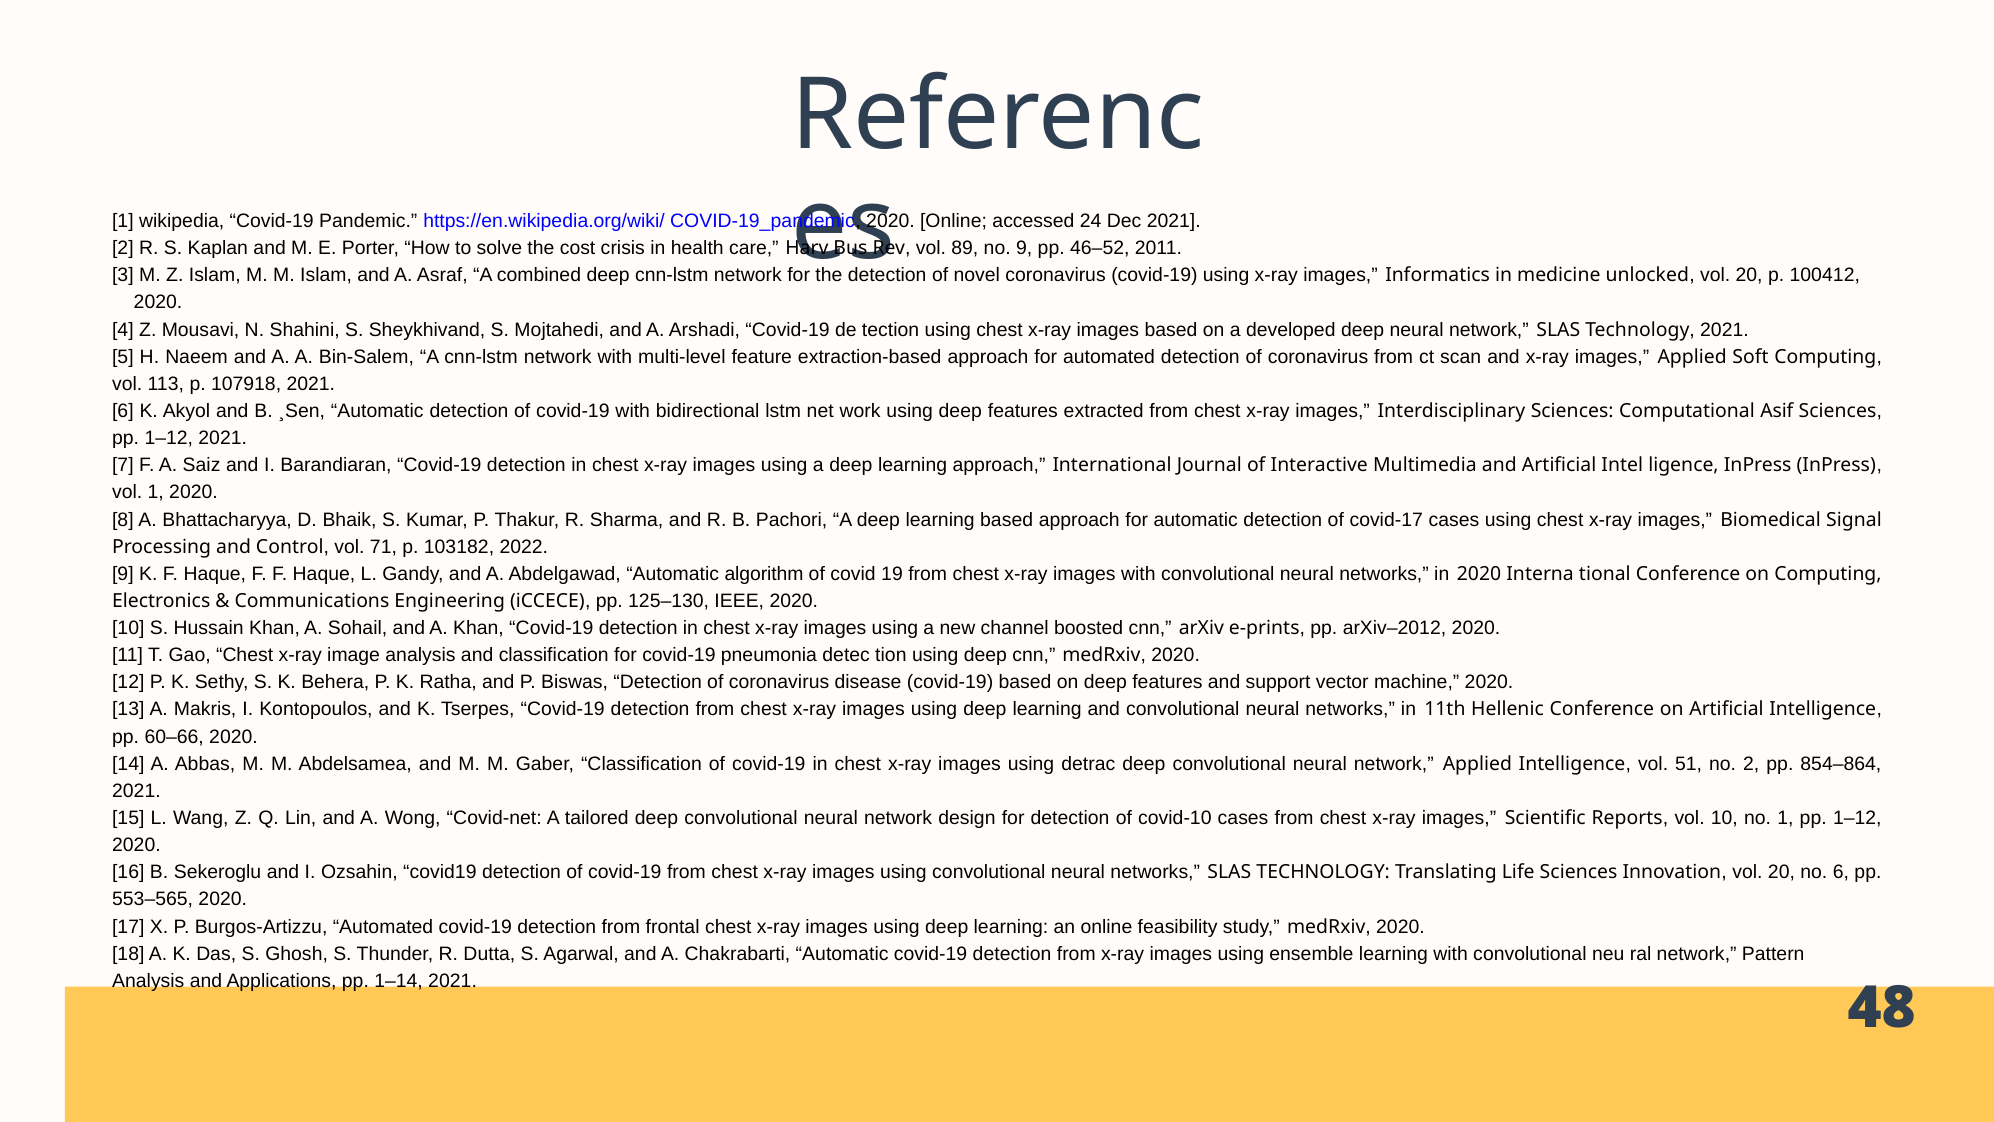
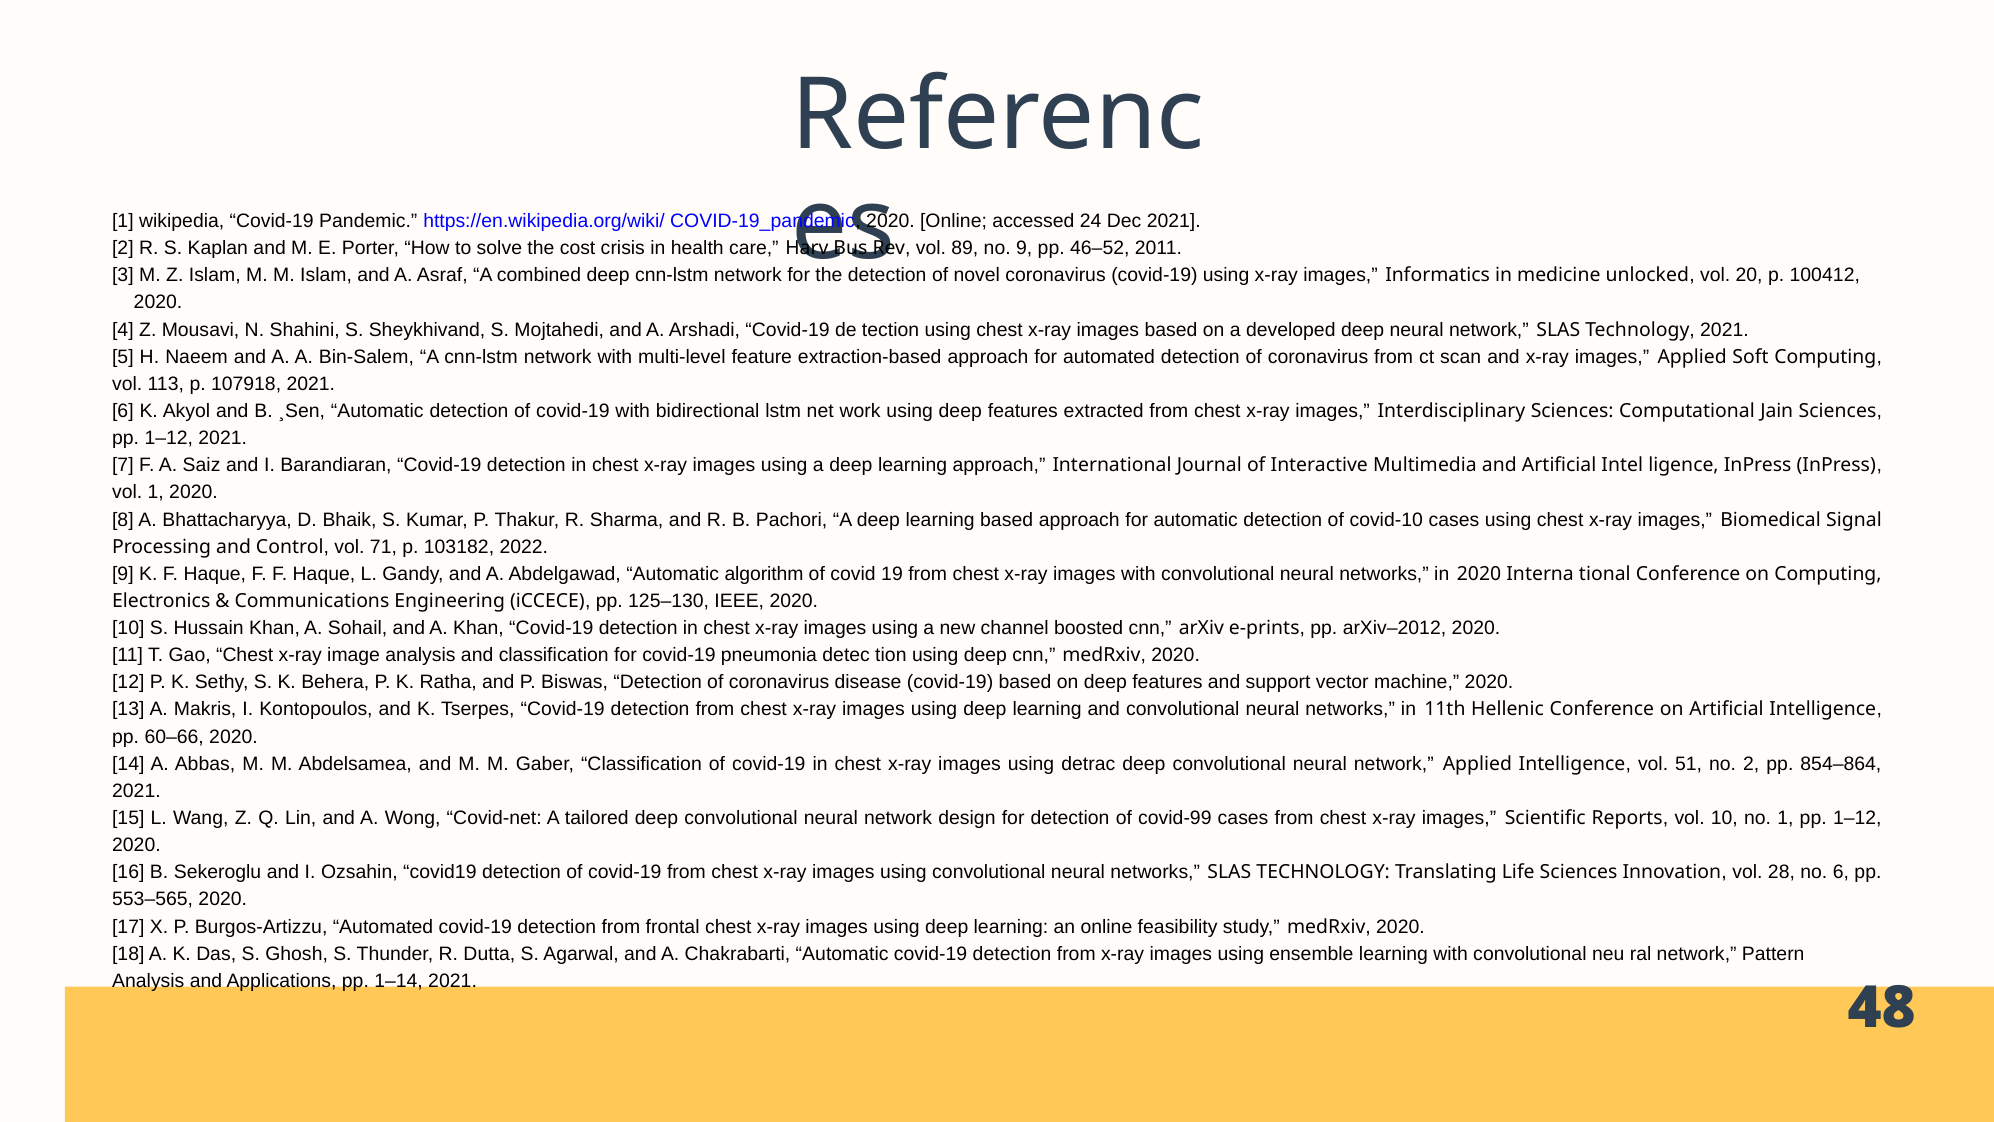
Asif: Asif -> Jain (1777, 411)
covid-17: covid-17 -> covid-10 (1386, 519)
covid-10: covid-10 -> covid-99 (1175, 818)
20: 20 -> 28 (1781, 872)
